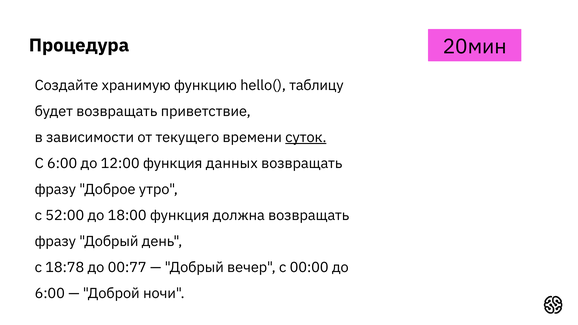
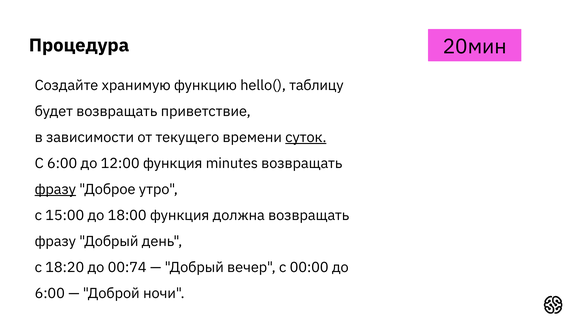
данных: данных -> minutes (232, 163)
фразу underline: none -> present (55, 189)
52:00: 52:00 -> 15:00 (65, 215)
18:78: 18:78 -> 18:20 (65, 267)
00:77: 00:77 -> 00:74 (127, 267)
